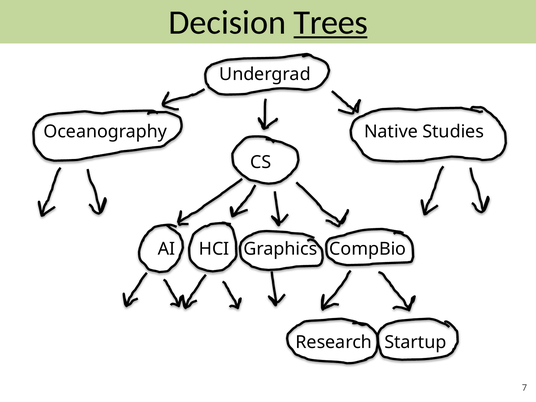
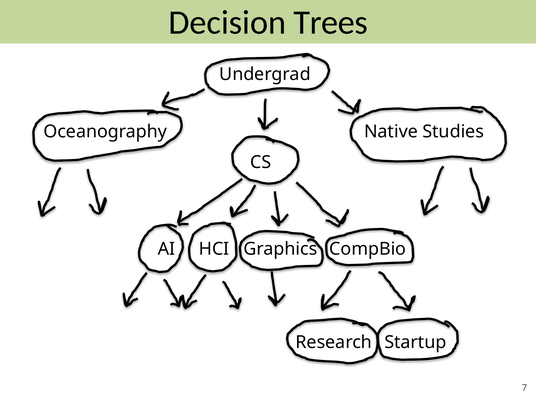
Trees underline: present -> none (331, 22)
